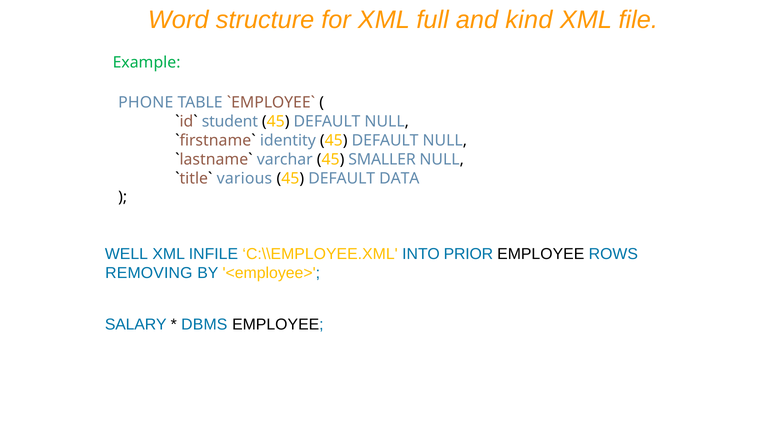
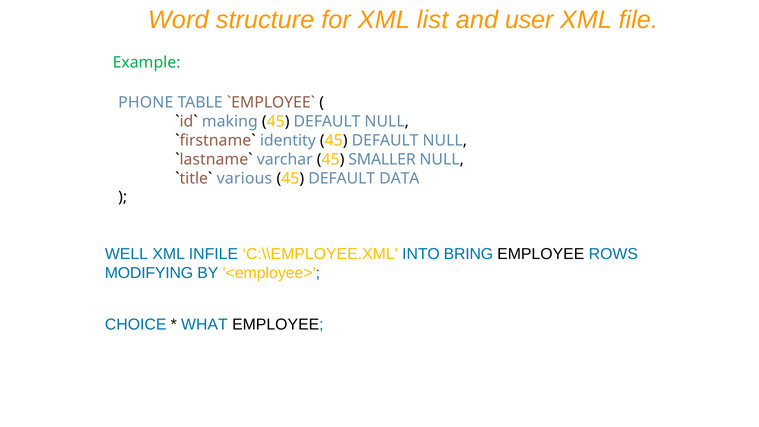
full: full -> list (433, 20)
kind: kind -> user (529, 20)
student: student -> making (230, 121)
PRIOR: PRIOR -> BRING (468, 254)
REMOVING: REMOVING -> MODIFYING (149, 273)
SALARY: SALARY -> CHOICE (136, 325)
DBMS: DBMS -> WHAT (204, 325)
